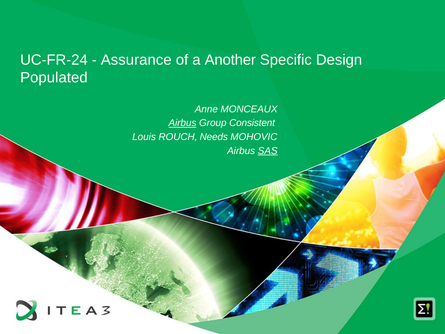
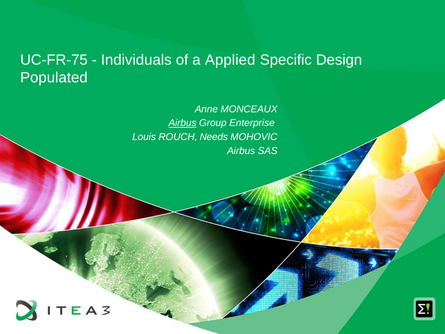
UC-FR-24: UC-FR-24 -> UC-FR-75 (54, 60)
Assurance: Assurance -> Individuals (136, 60)
Another: Another -> Applied (230, 60)
Consistent: Consistent -> Enterprise (252, 123)
SAS underline: present -> none (268, 151)
